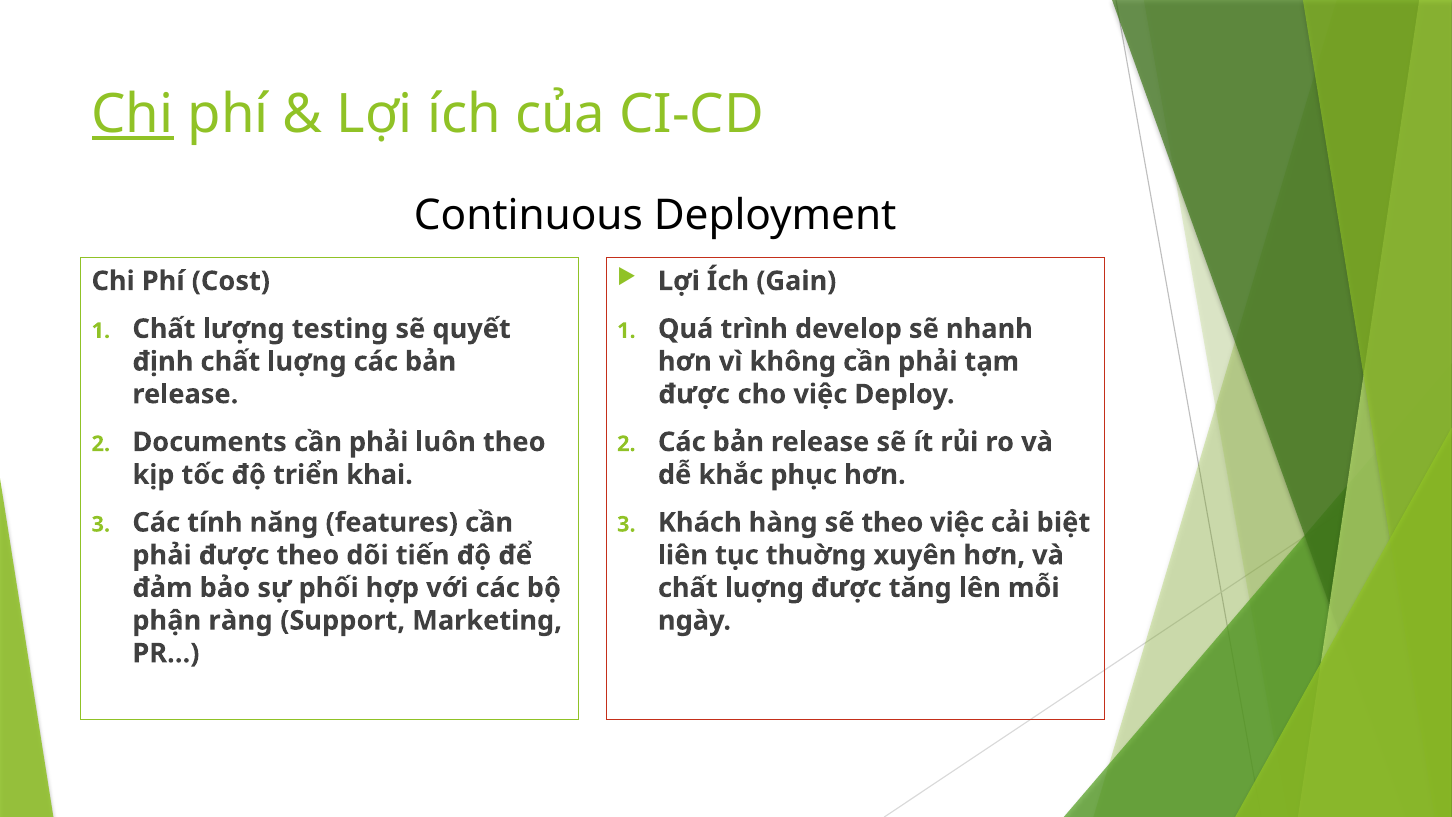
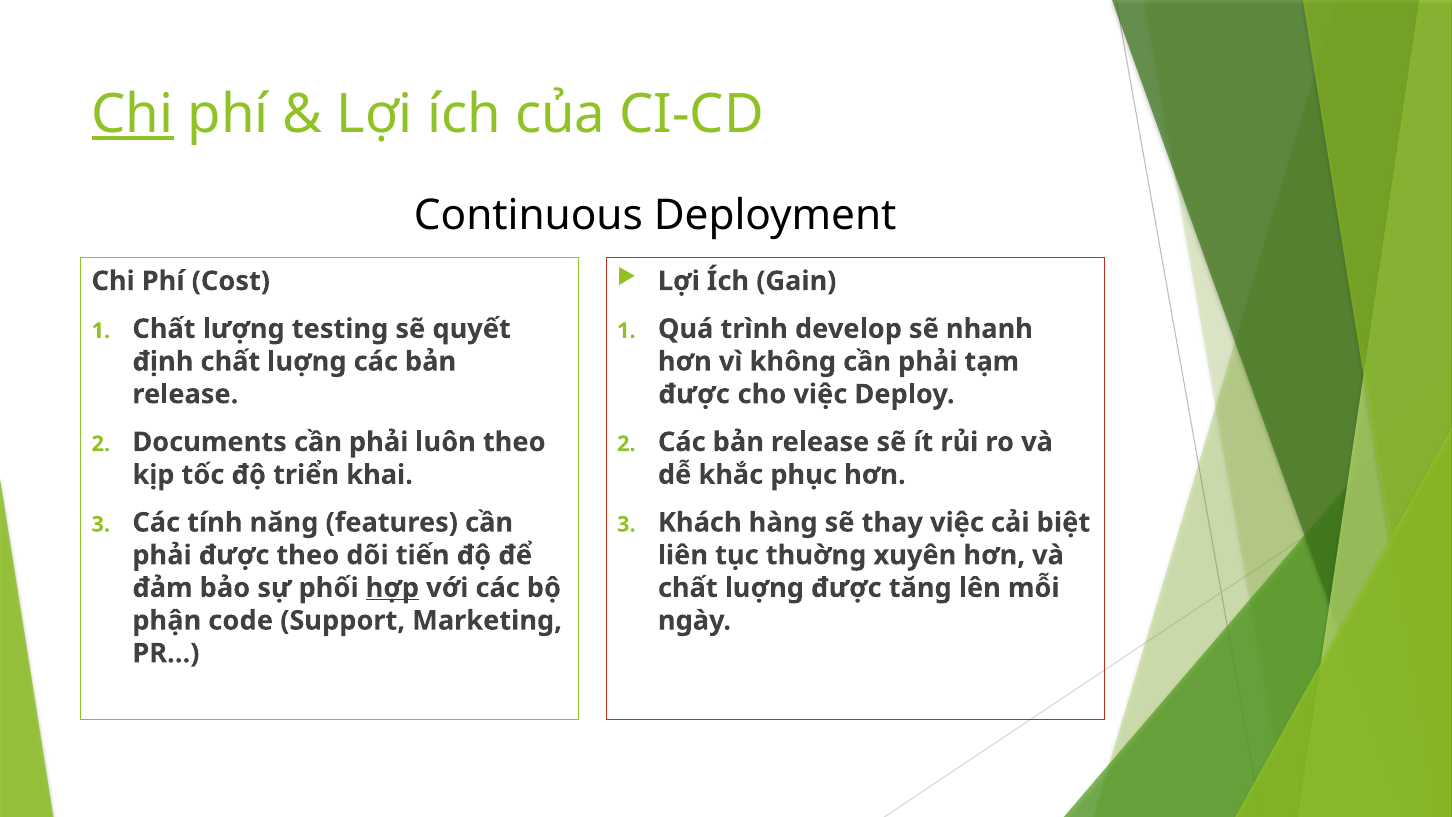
sẽ theo: theo -> thay (892, 522)
hợp underline: none -> present (392, 588)
ràng: ràng -> code (241, 620)
